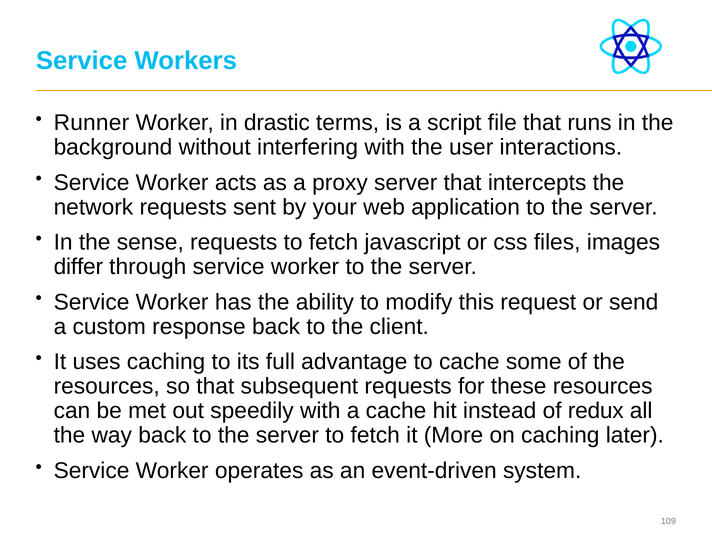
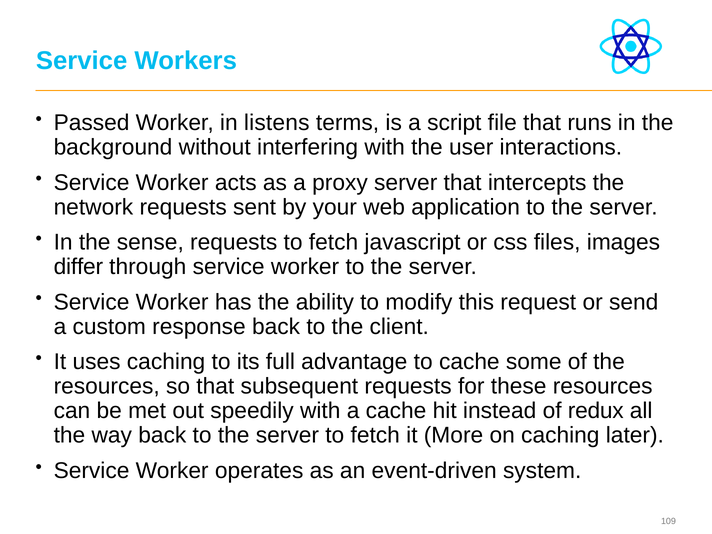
Runner: Runner -> Passed (92, 123)
drastic: drastic -> listens (277, 123)
